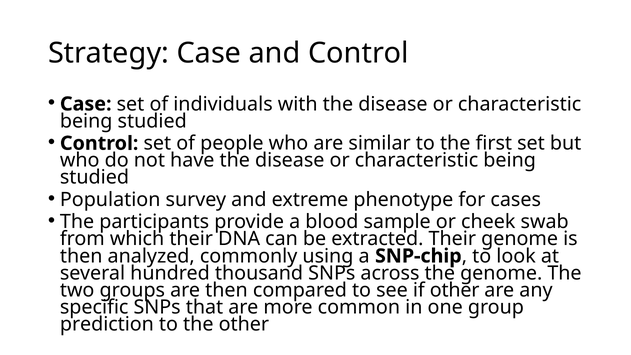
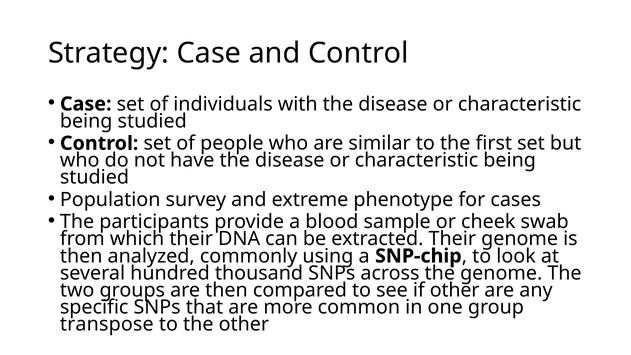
prediction: prediction -> transpose (107, 324)
